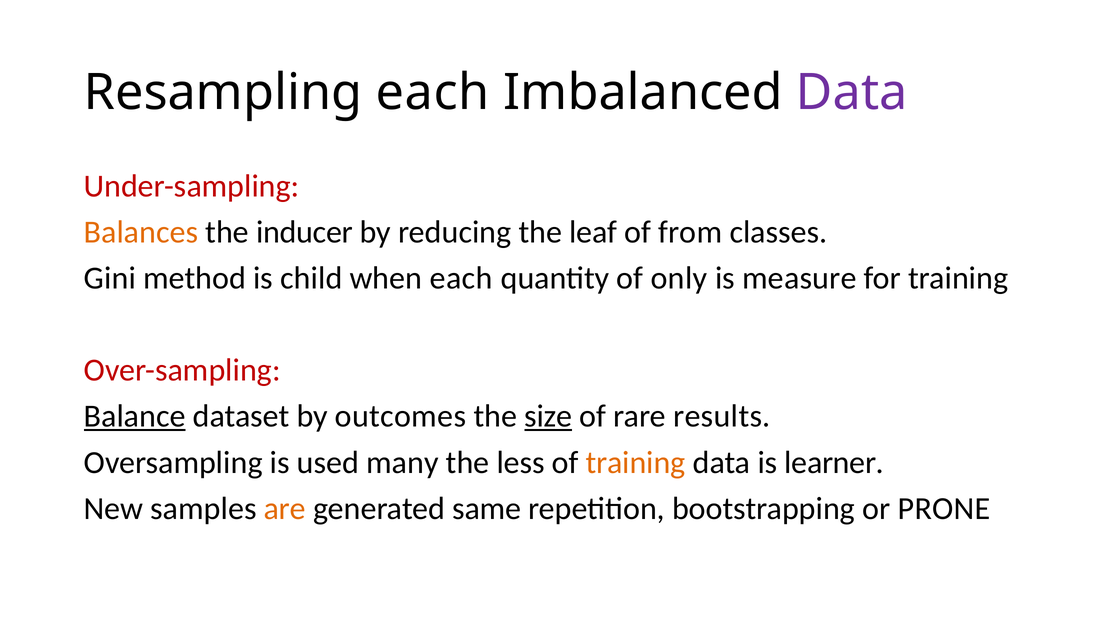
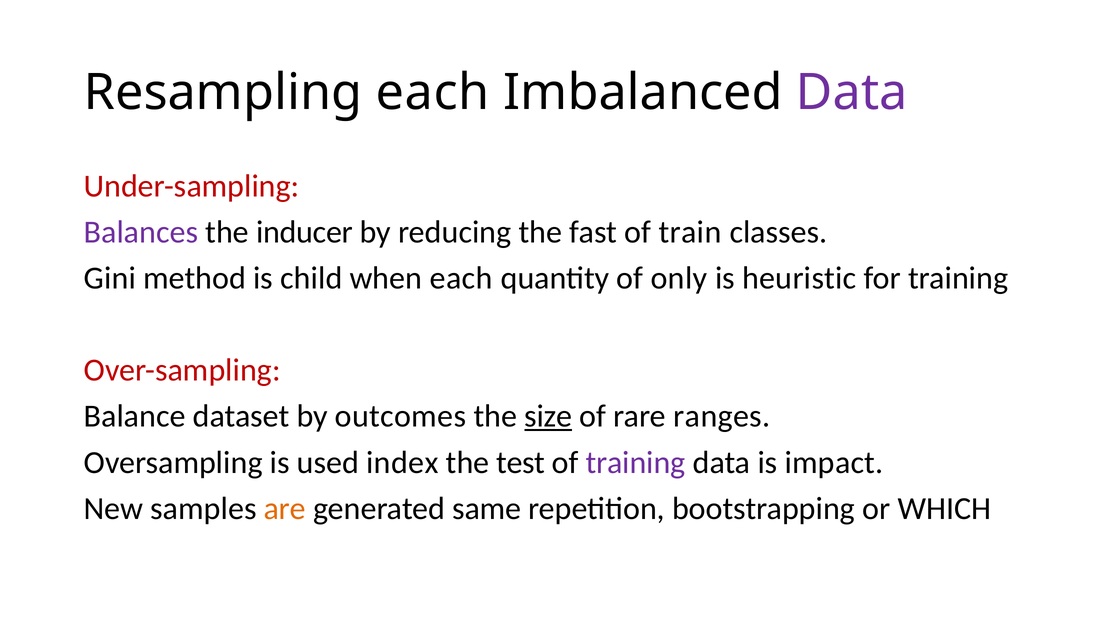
Balances colour: orange -> purple (141, 232)
leaf: leaf -> fast (593, 232)
from: from -> train (690, 232)
measure: measure -> heuristic (799, 278)
Balance underline: present -> none (135, 416)
results: results -> ranges (722, 416)
many: many -> index (402, 462)
less: less -> test (521, 462)
training colour: orange -> purple (636, 462)
learner: learner -> impact (834, 462)
PRONE: PRONE -> WHICH (944, 508)
